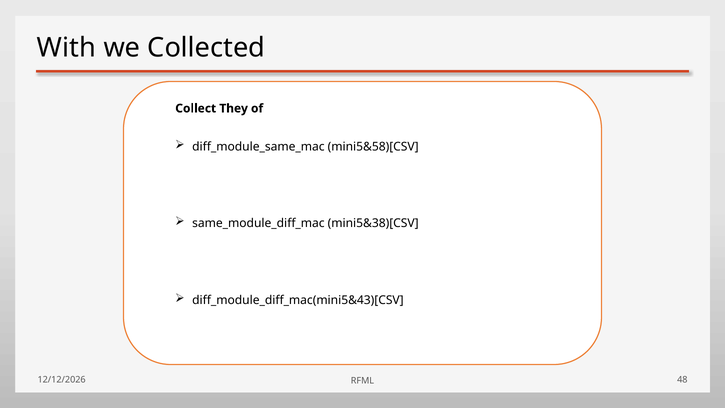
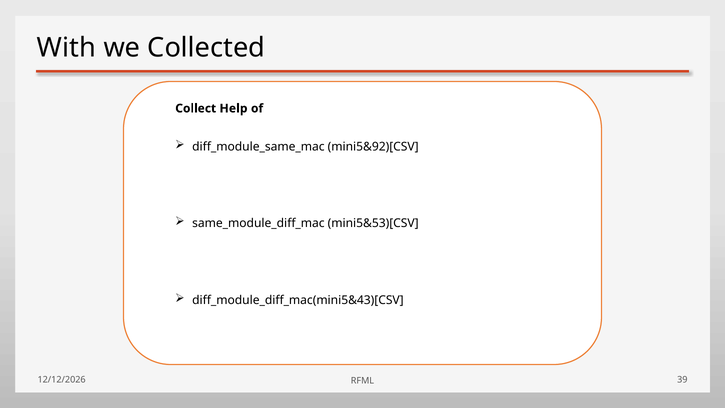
They: They -> Help (234, 108)
mini5&58)[CSV: mini5&58)[CSV -> mini5&92)[CSV (373, 147)
mini5&38)[CSV: mini5&38)[CSV -> mini5&53)[CSV (373, 223)
48: 48 -> 39 (682, 380)
